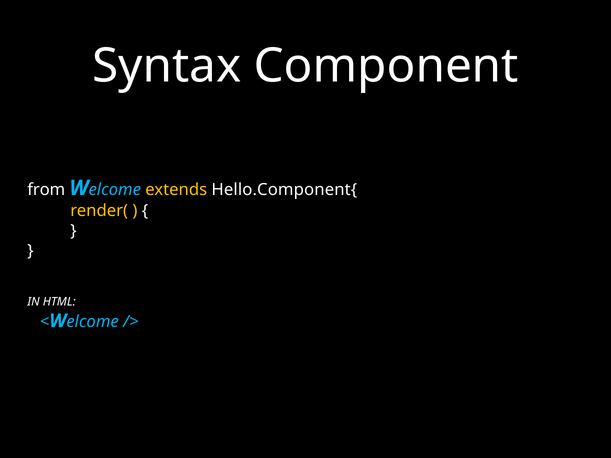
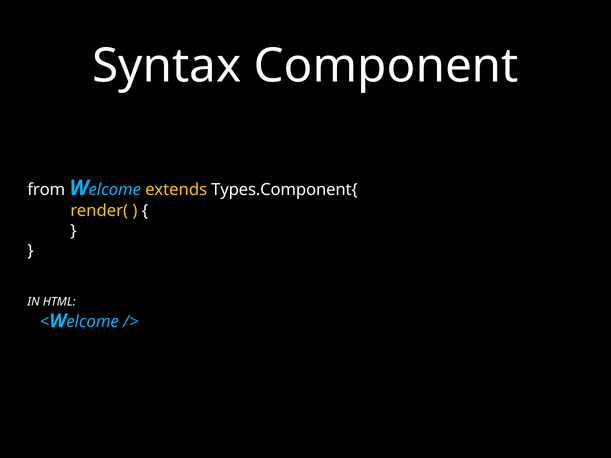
Hello.Component{: Hello.Component{ -> Types.Component{ (284, 190)
